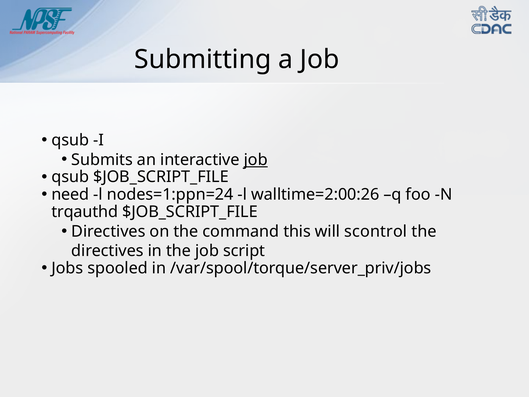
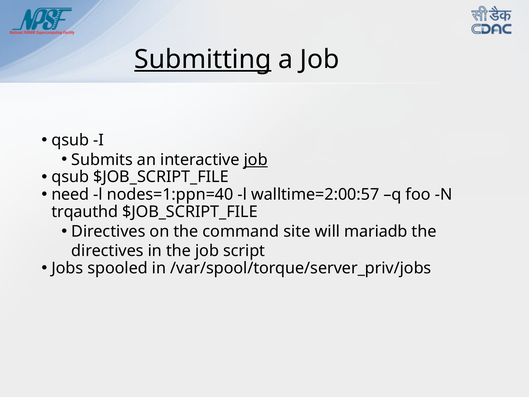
Submitting underline: none -> present (203, 59)
nodes=1:ppn=24: nodes=1:ppn=24 -> nodes=1:ppn=40 (170, 194)
walltime=2:00:26: walltime=2:00:26 -> walltime=2:00:57 (315, 194)
this: this -> site (297, 231)
scontrol: scontrol -> mariadb (376, 231)
